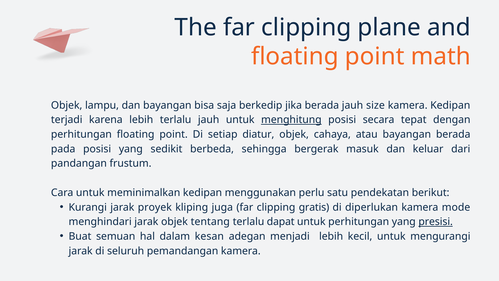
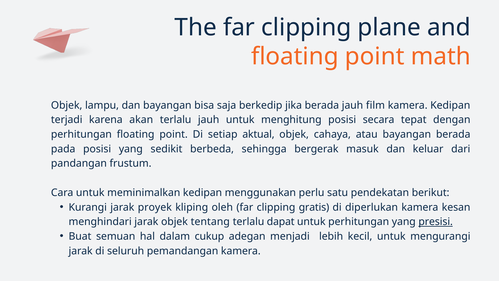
size: size -> film (375, 105)
karena lebih: lebih -> akan (141, 120)
menghitung underline: present -> none (291, 120)
diatur: diatur -> aktual (258, 134)
juga: juga -> oleh (222, 207)
mode: mode -> kesan (456, 207)
kesan: kesan -> cukup (209, 236)
